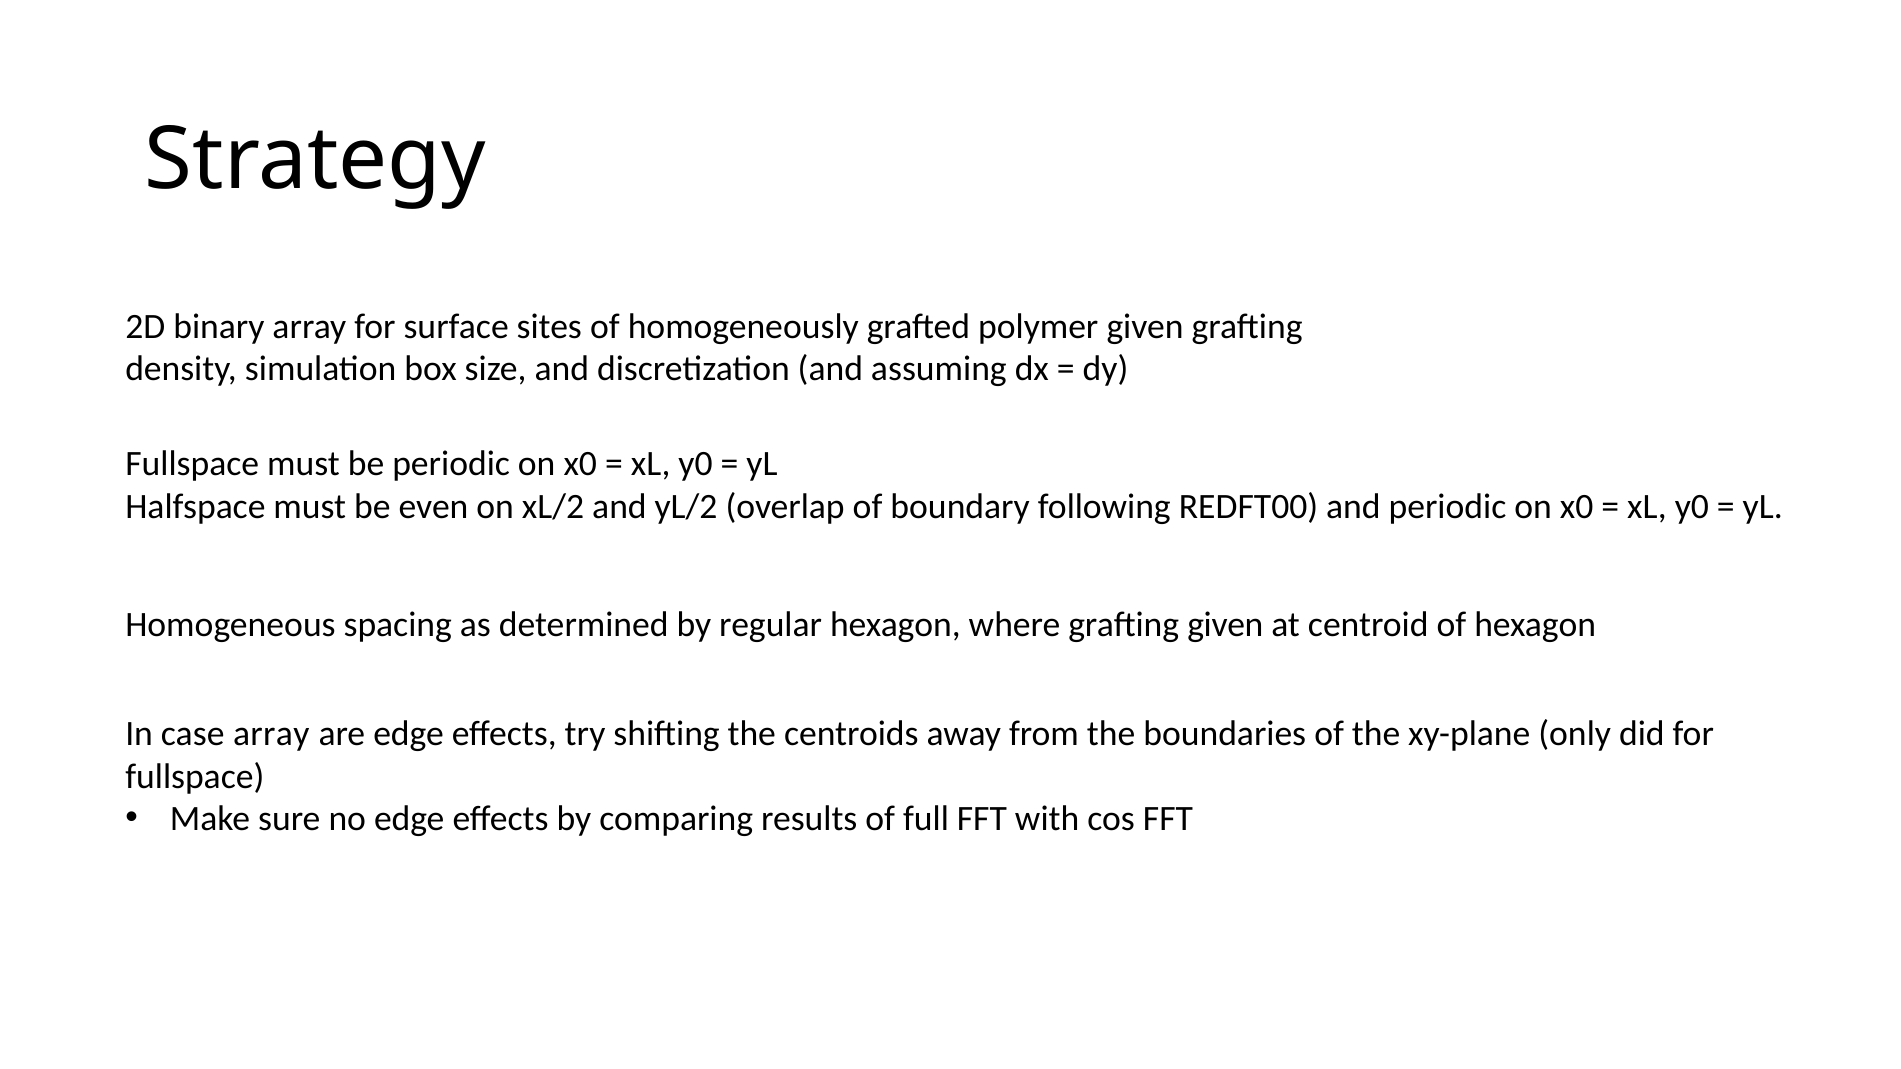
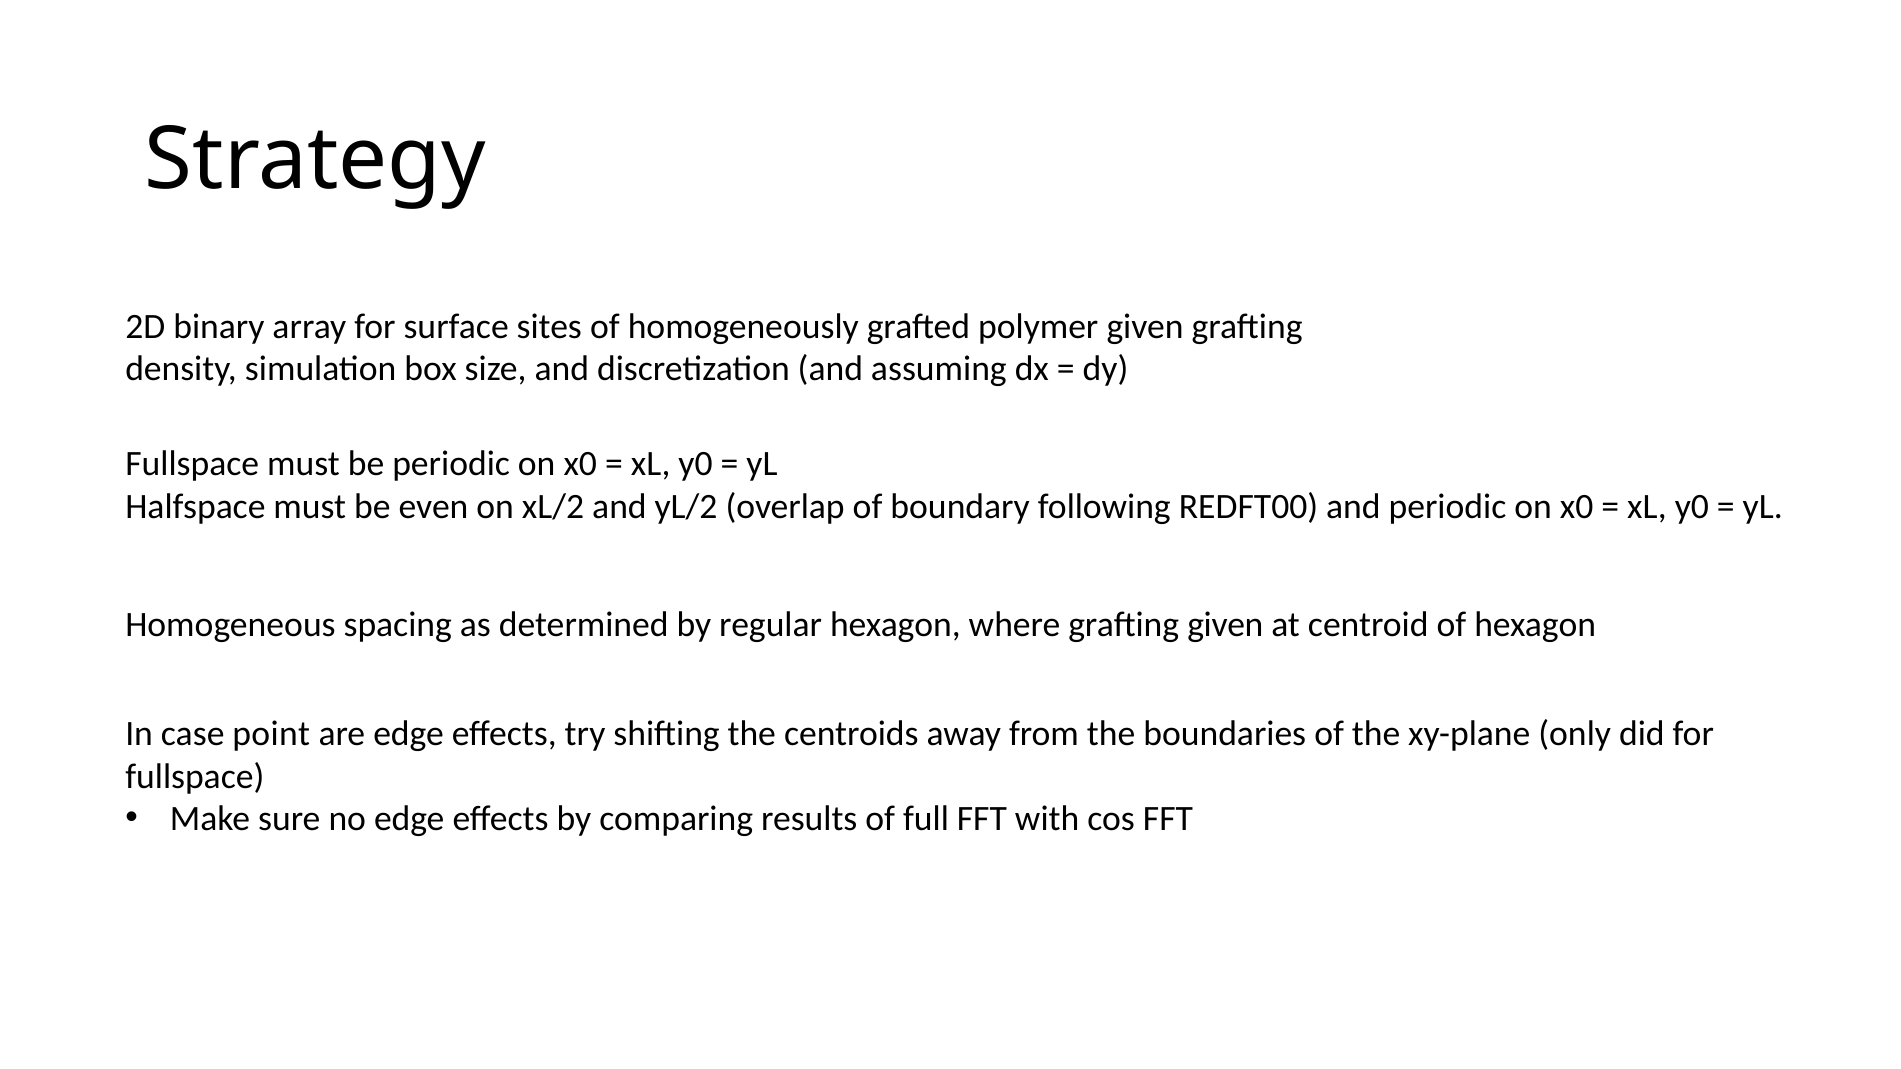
case array: array -> point (271, 734)
